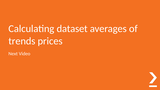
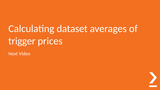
trends: trends -> trigger (22, 41)
